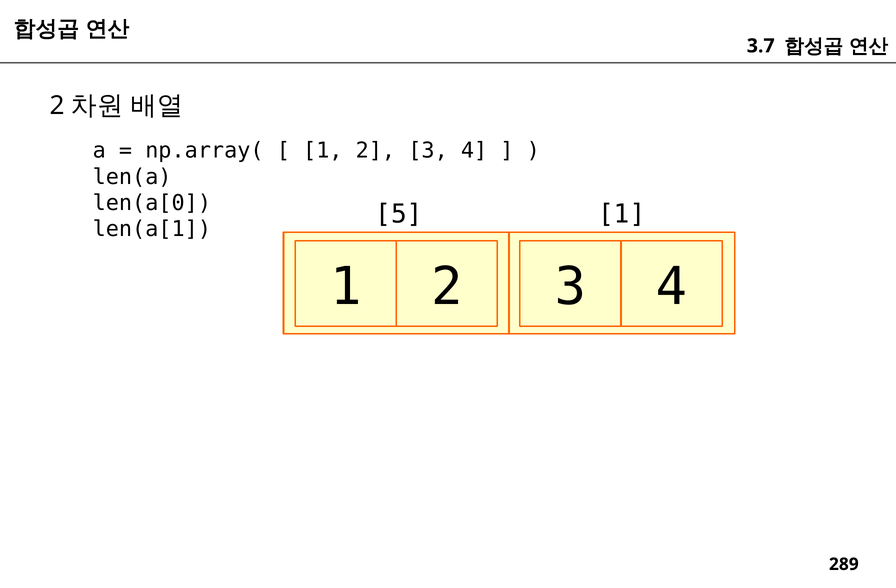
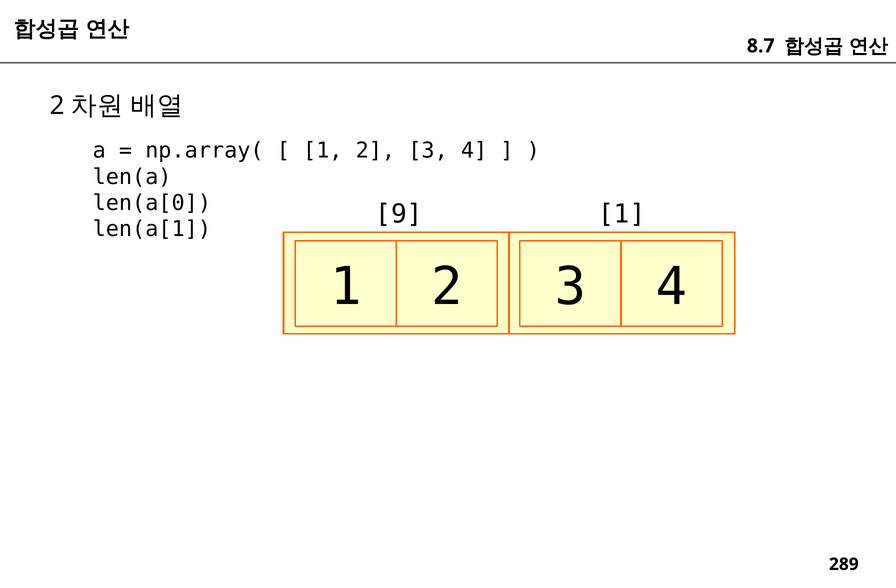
3.7: 3.7 -> 8.7 (761, 46)
5: 5 -> 9 (399, 215)
